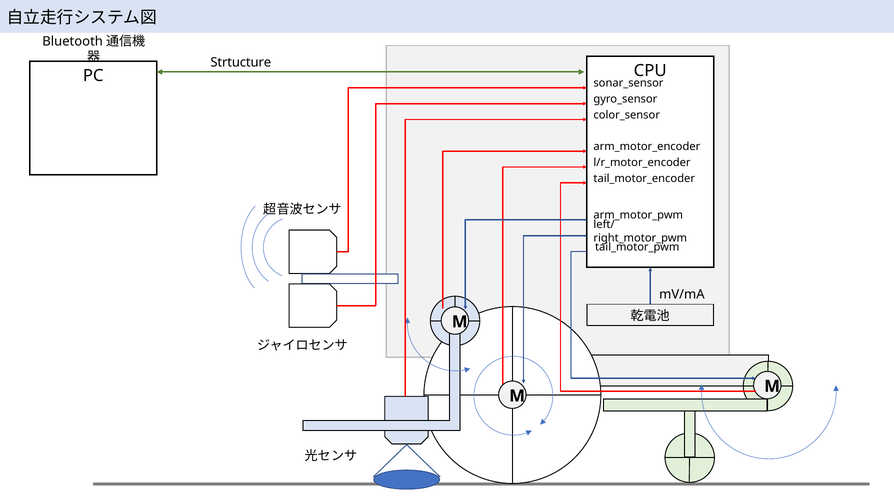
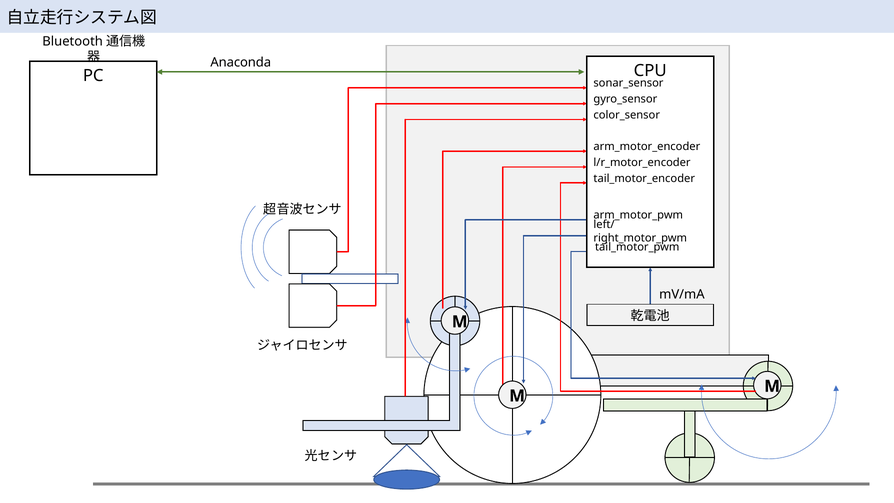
Strtucture: Strtucture -> Anaconda (241, 62)
